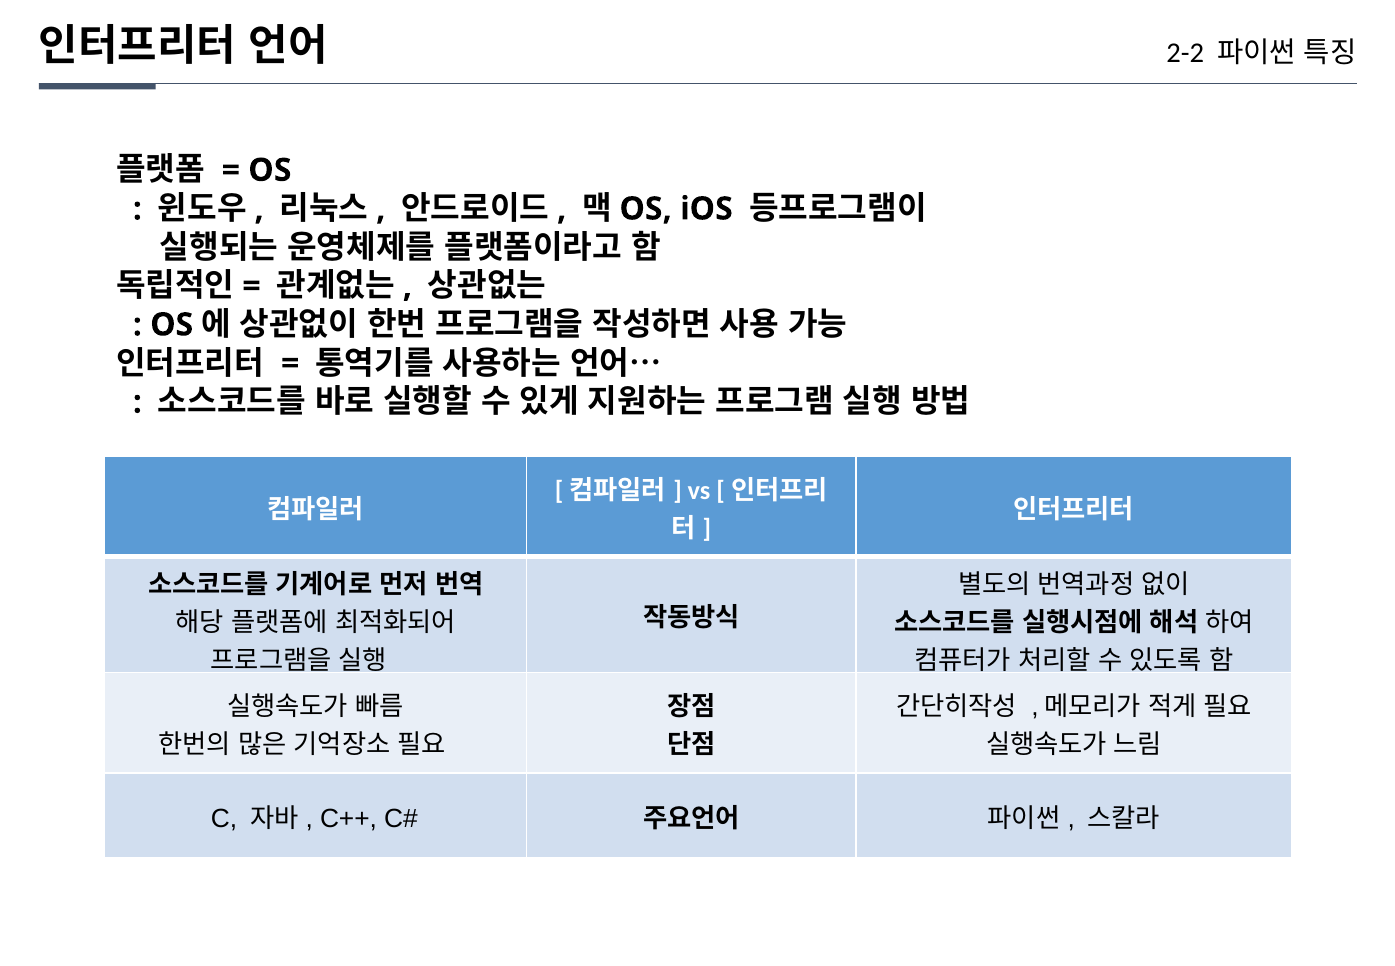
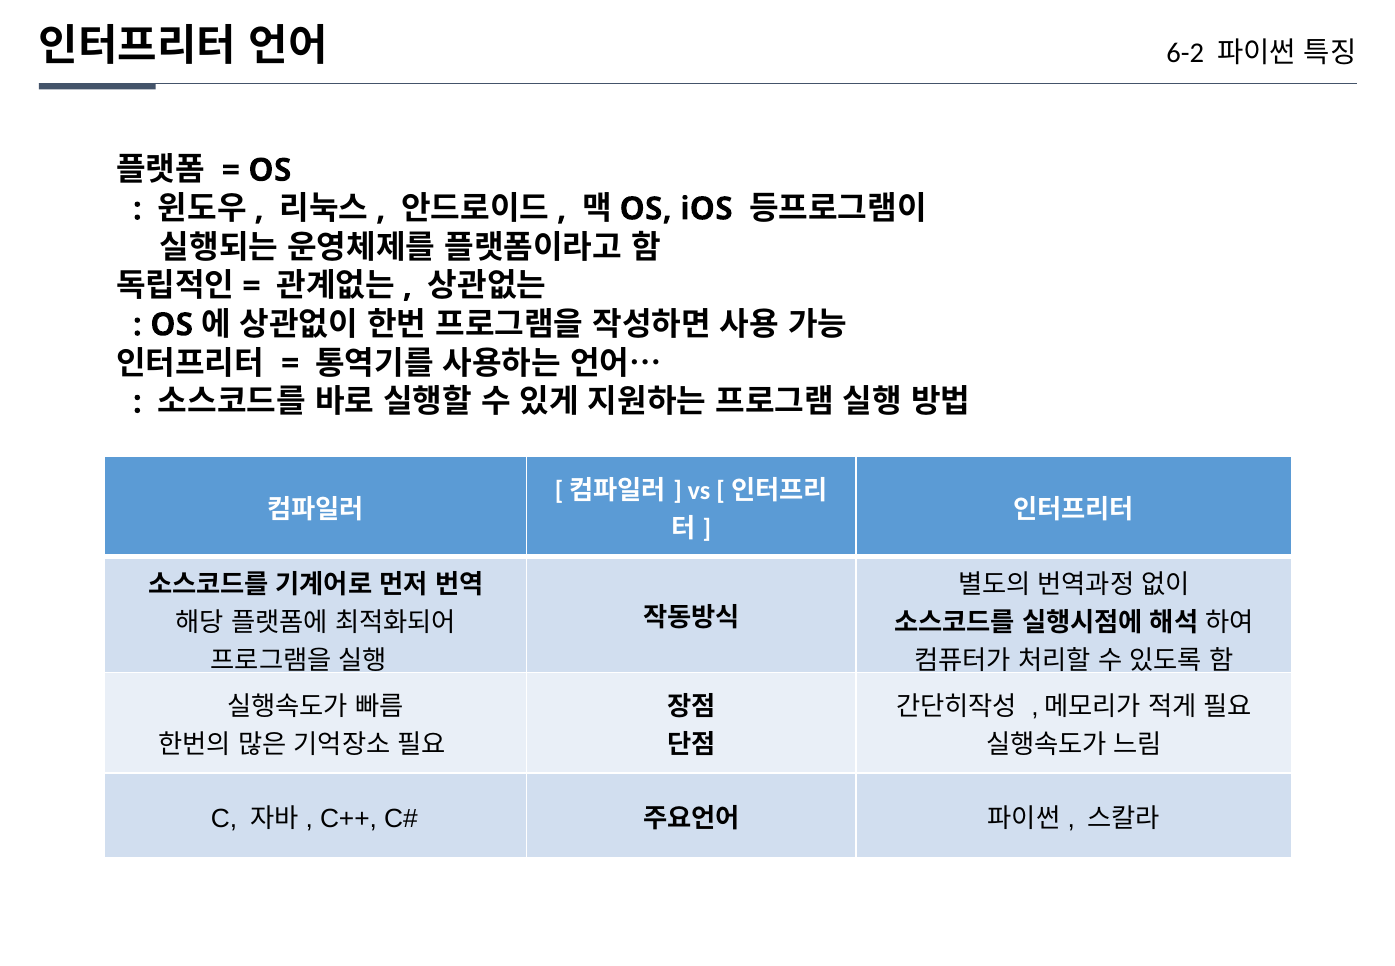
2-2: 2-2 -> 6-2 (1185, 53)
